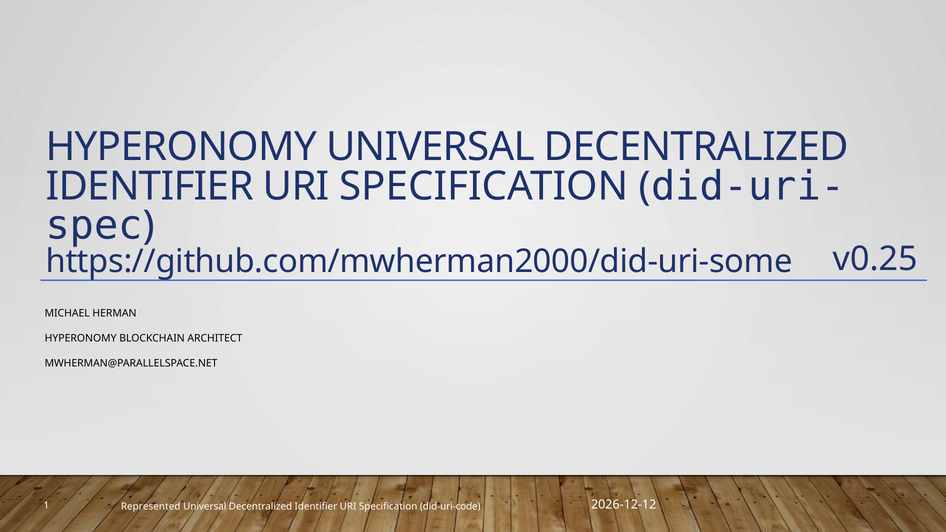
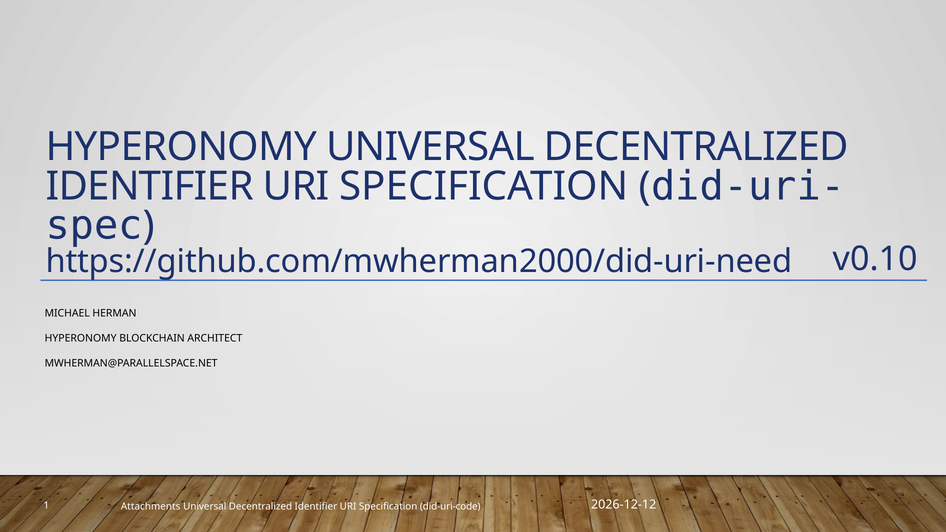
v0.25: v0.25 -> v0.10 (875, 259)
https://github.com/mwherman2000/did-uri-some: https://github.com/mwherman2000/did-uri-some -> https://github.com/mwherman2000/did-uri-need (419, 261)
Represented: Represented -> Attachments (151, 506)
